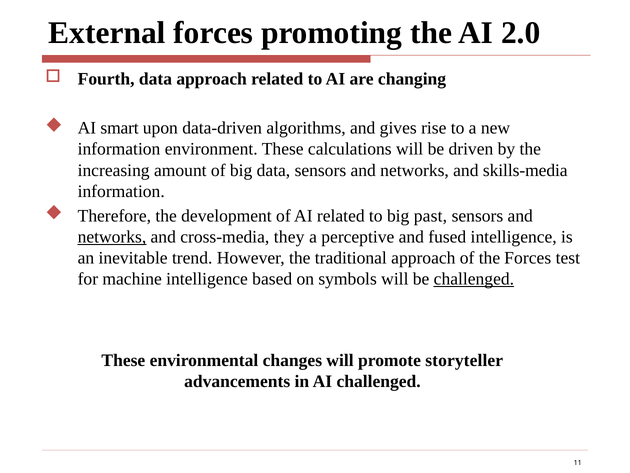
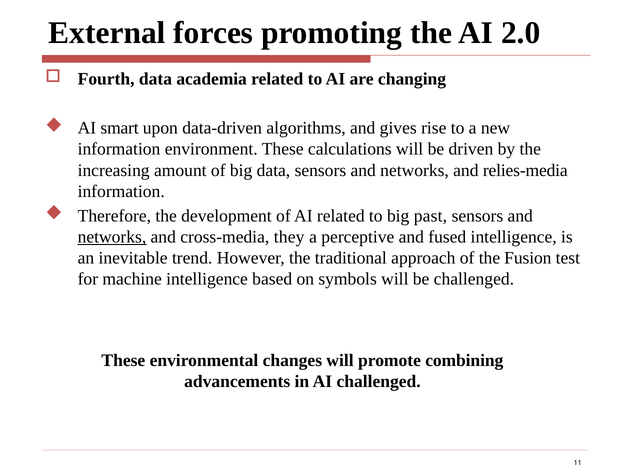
data approach: approach -> academia (212, 79)
skills-media: skills-media -> relies-media (525, 170)
the Forces: Forces -> Fusion (528, 258)
challenged underline: present -> none (474, 279)
storyteller: storyteller -> combining (464, 360)
